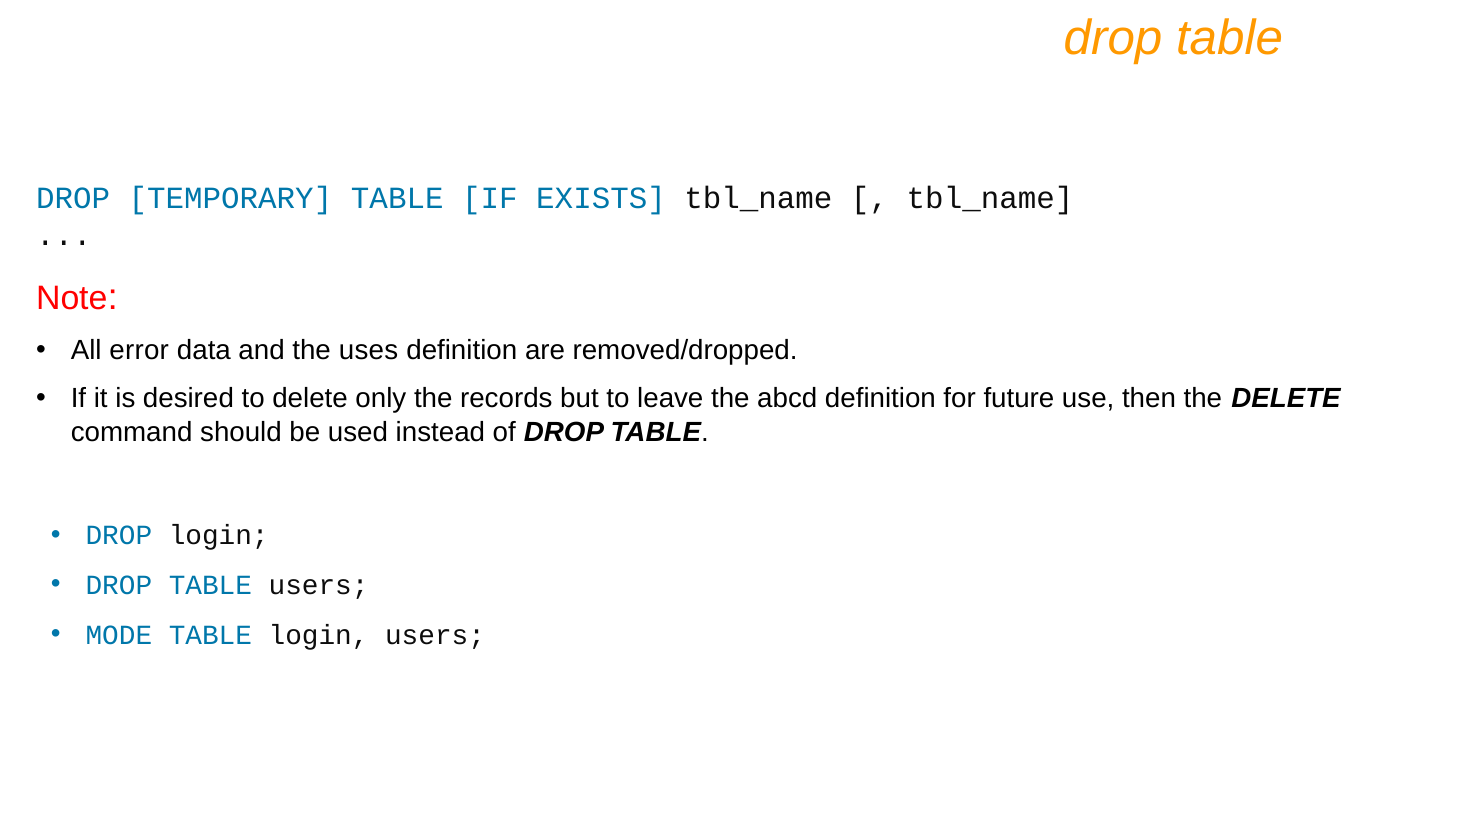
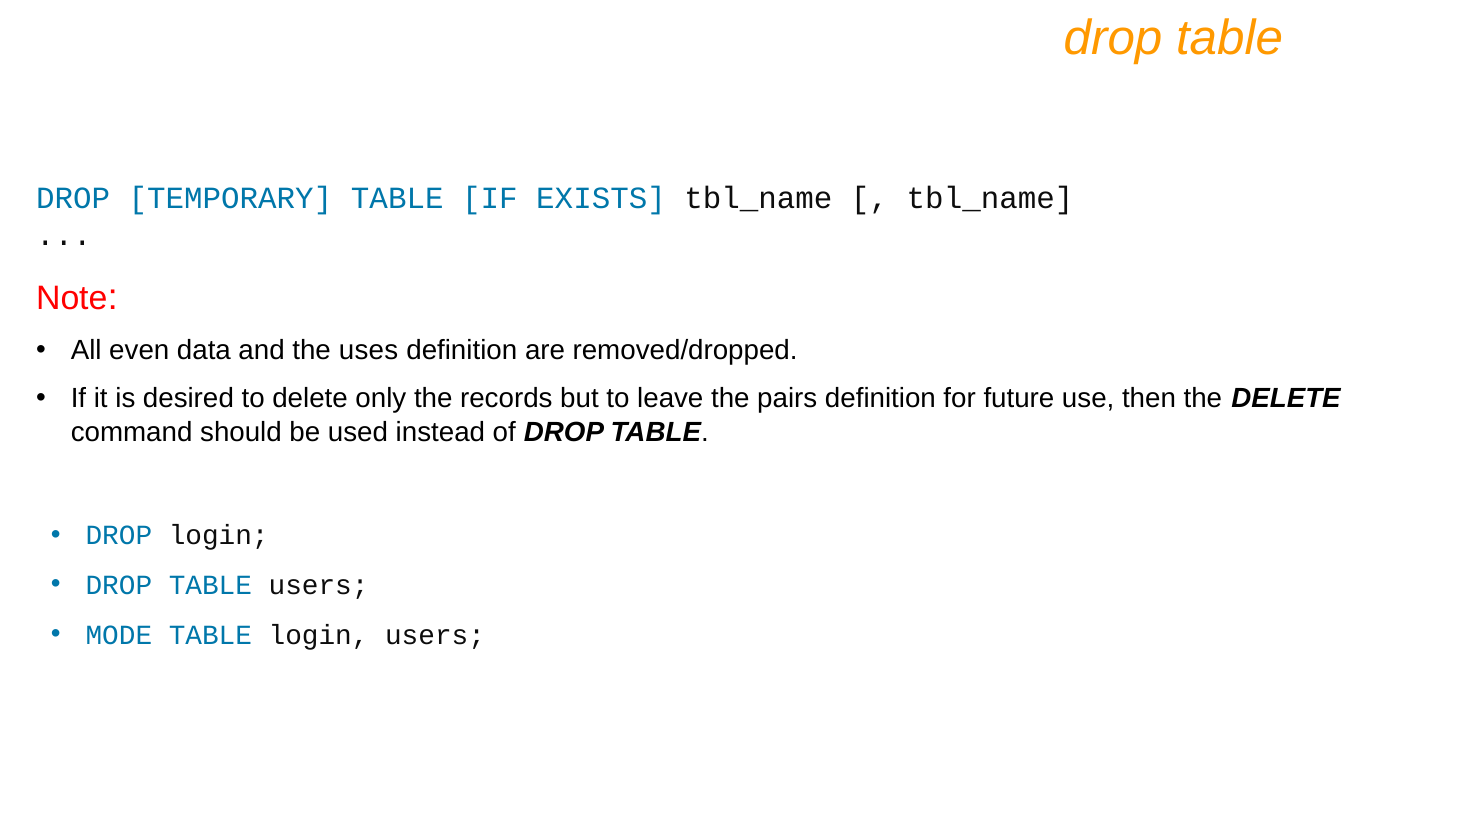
error: error -> even (139, 351)
abcd: abcd -> pairs (787, 399)
